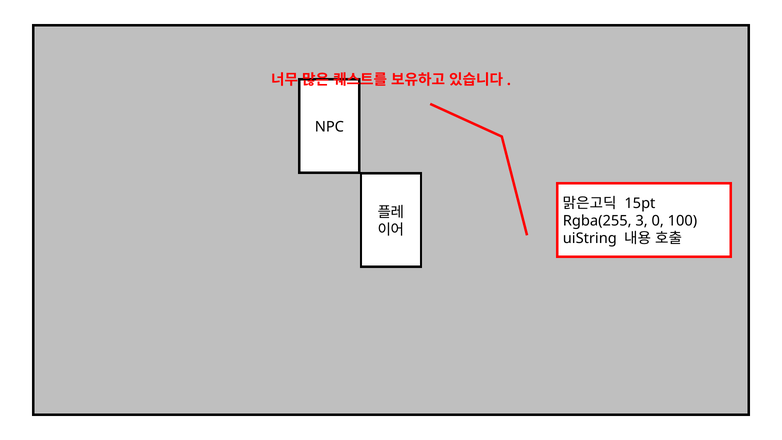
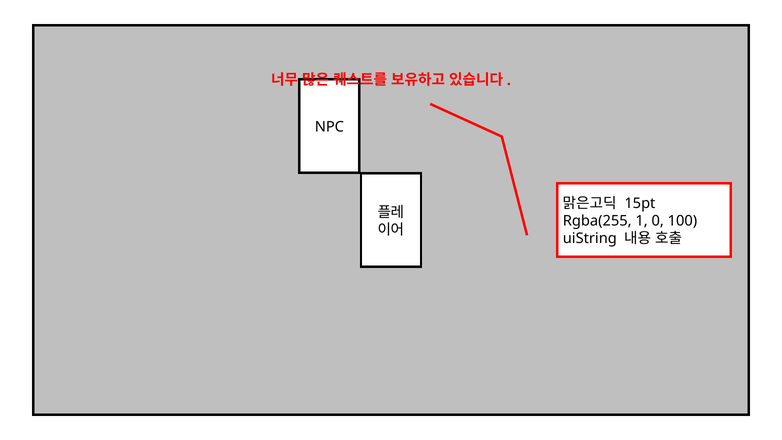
3: 3 -> 1 (642, 221)
